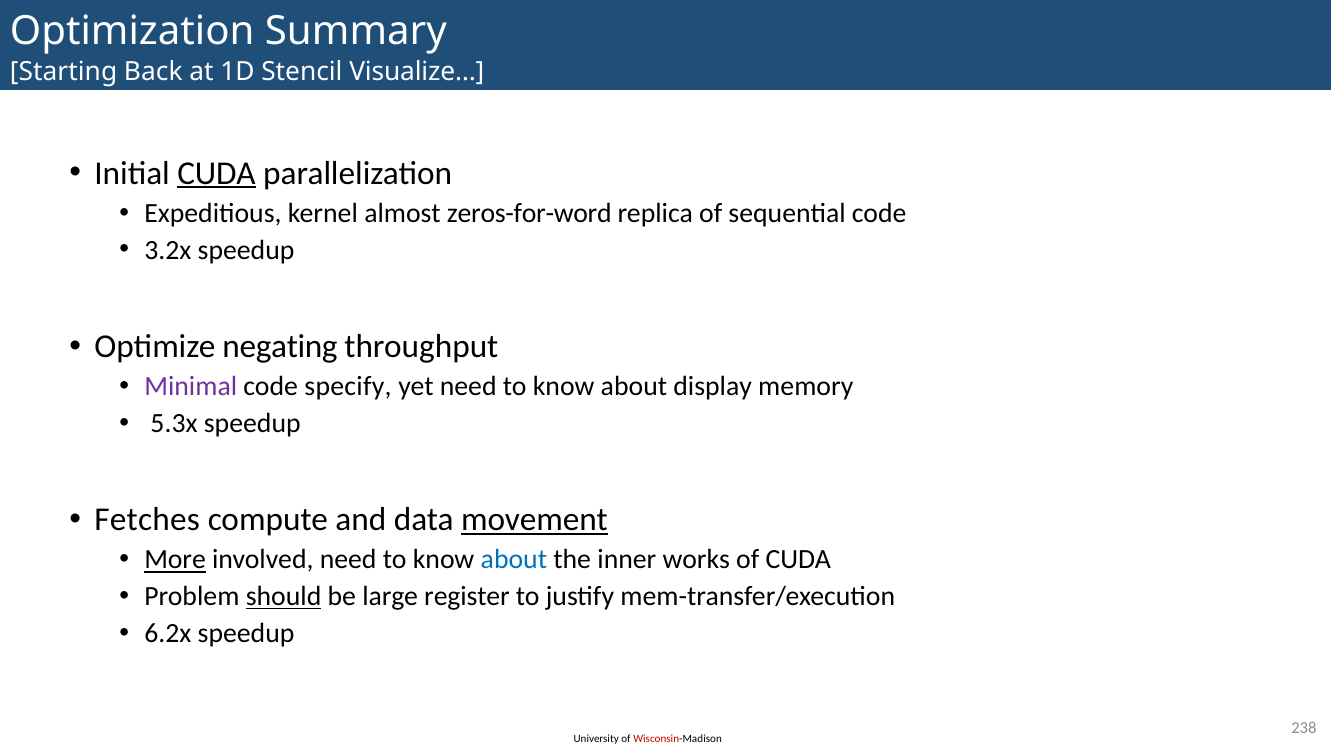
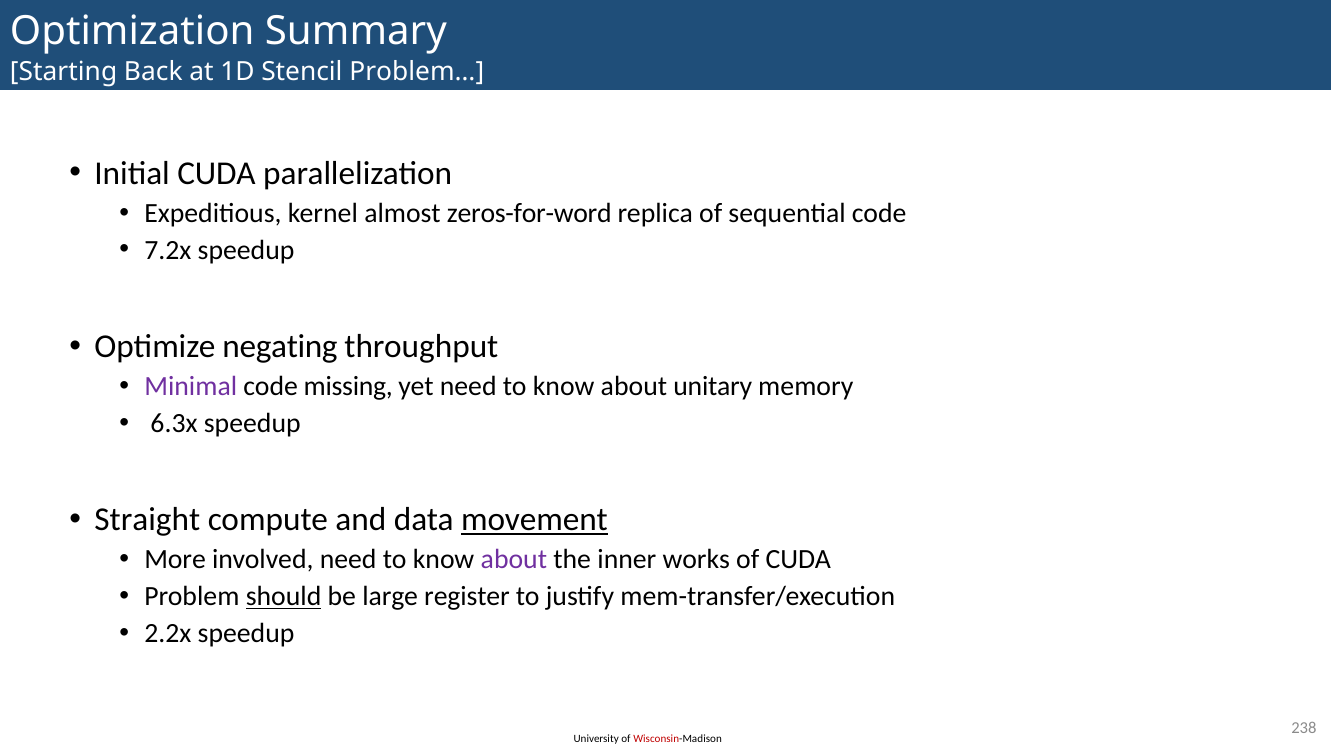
Visualize…: Visualize… -> Problem… (417, 71)
CUDA underline: present -> none (216, 173)
3.2x: 3.2x -> 7.2x (168, 250)
specify: specify -> missing (348, 386)
display: display -> unitary (713, 386)
5.3x: 5.3x -> 6.3x (174, 423)
Fetches: Fetches -> Straight (147, 520)
More underline: present -> none (175, 560)
about colour: blue -> purple (514, 560)
6.2x: 6.2x -> 2.2x (168, 633)
